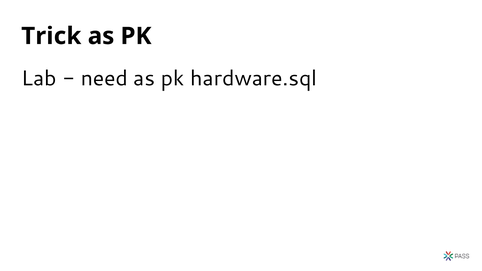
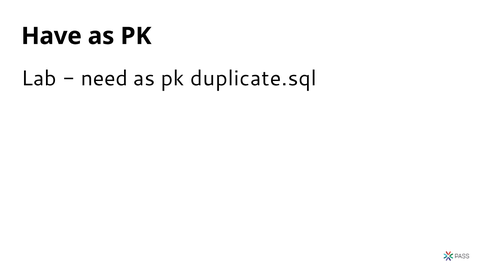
Trick: Trick -> Have (51, 36)
hardware.sql: hardware.sql -> duplicate.sql (254, 78)
